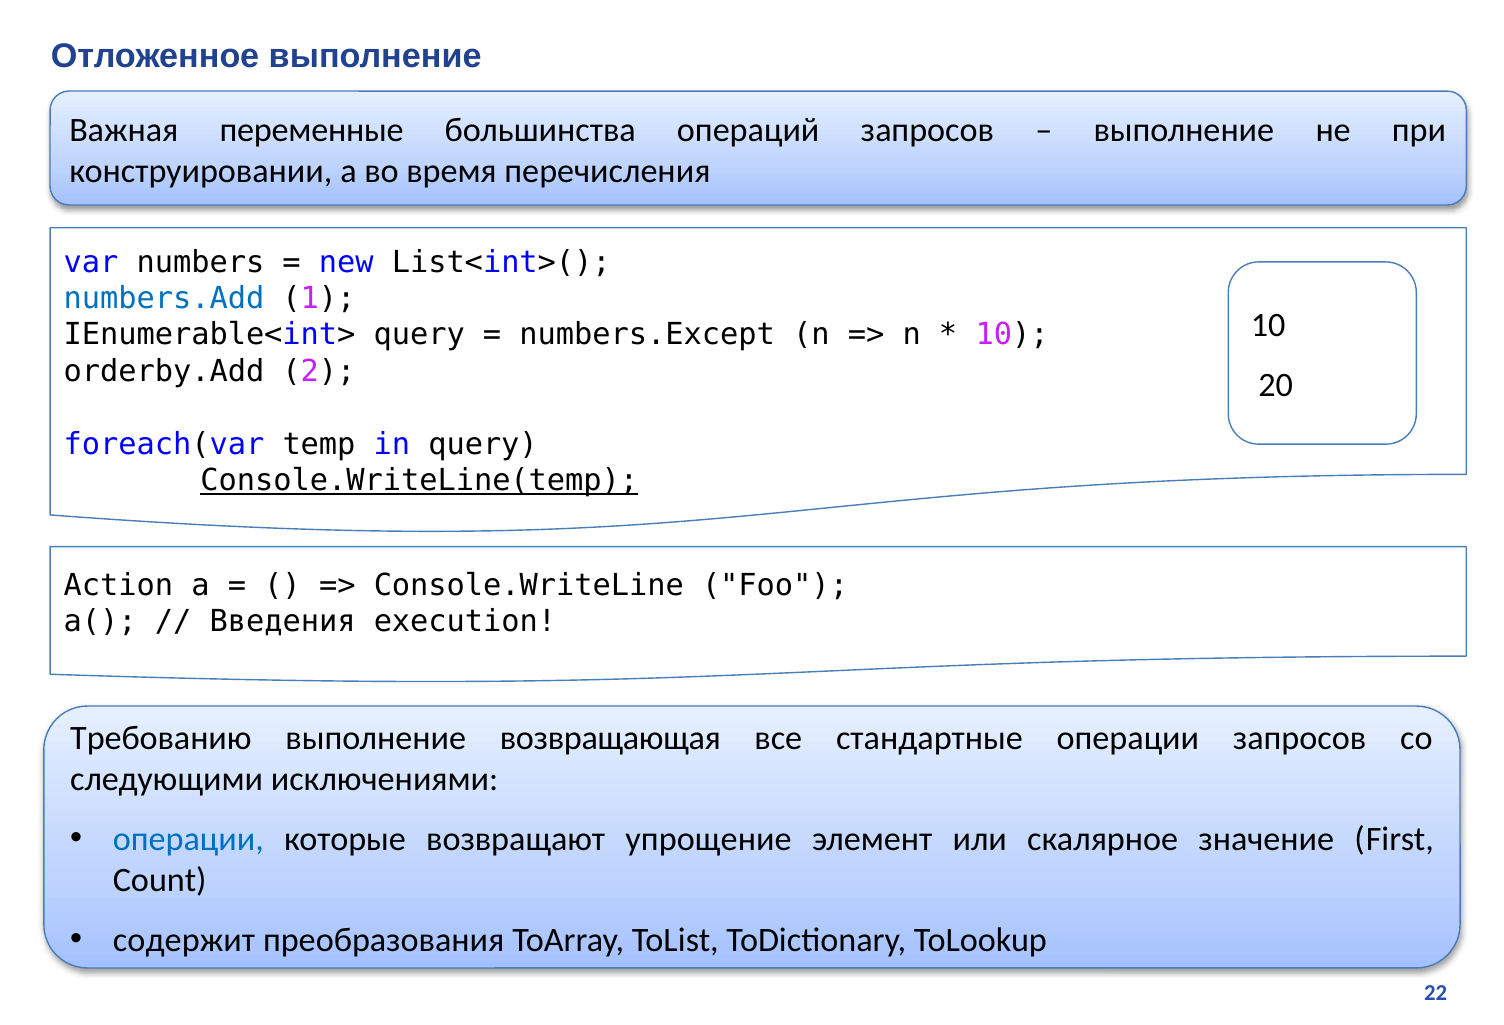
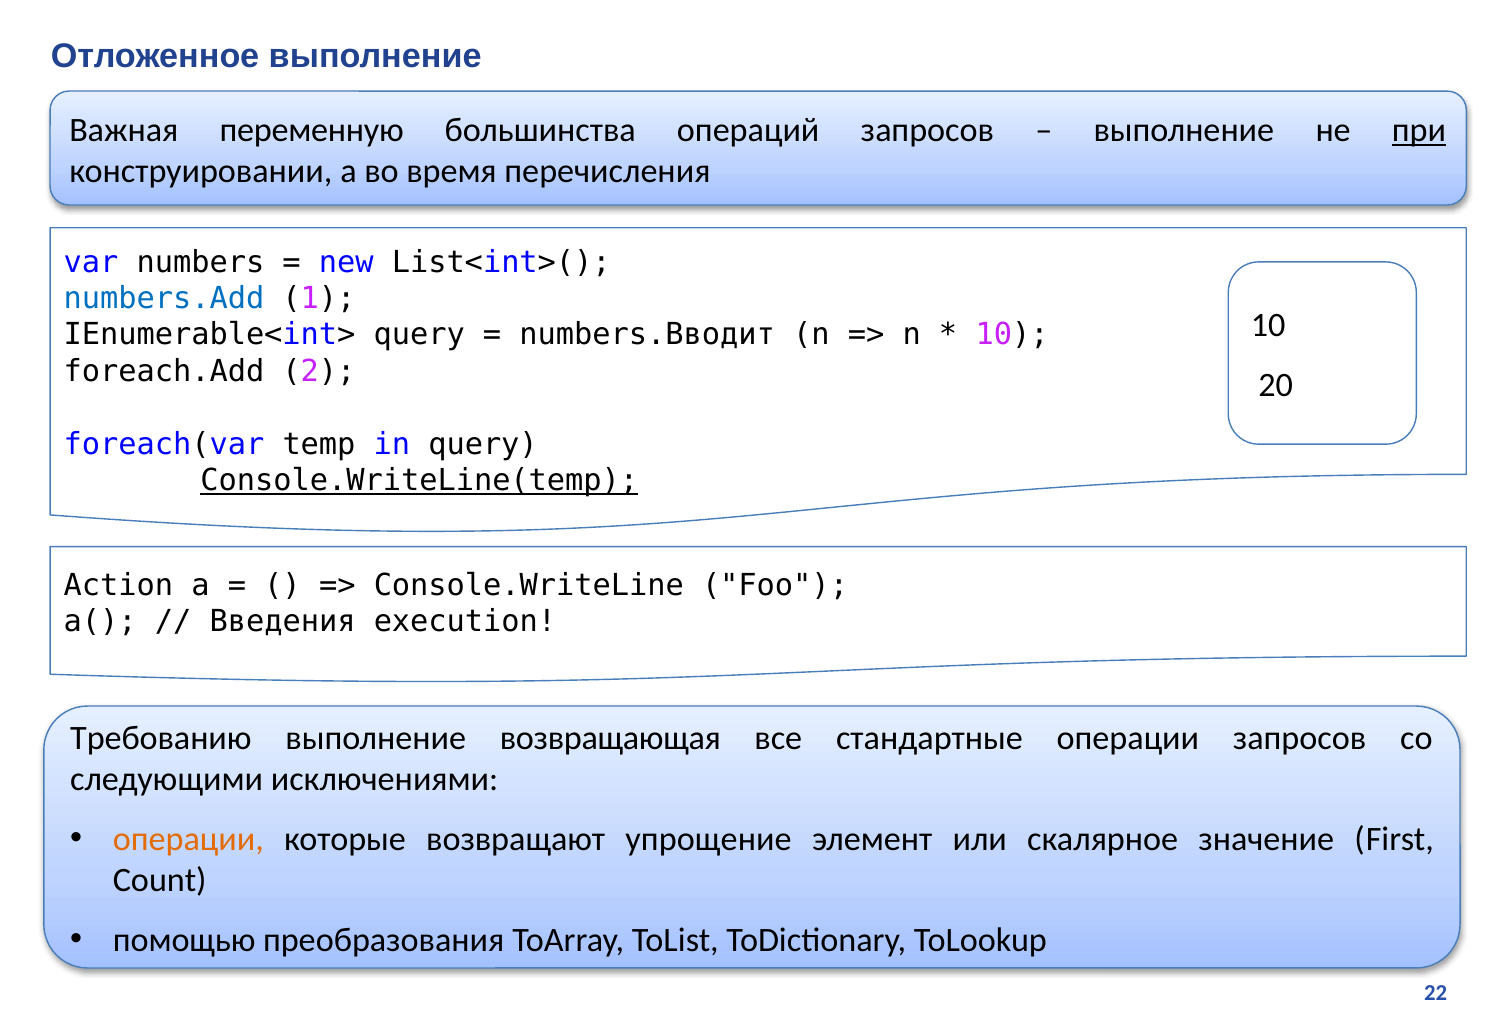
переменные: переменные -> переменную (312, 130)
при underline: none -> present (1419, 130)
numbers.Except: numbers.Except -> numbers.Вводит (647, 335)
orderby.Add: orderby.Add -> foreach.Add (164, 372)
операции colour: blue -> orange (188, 840)
содержит: содержит -> помощью (184, 941)
